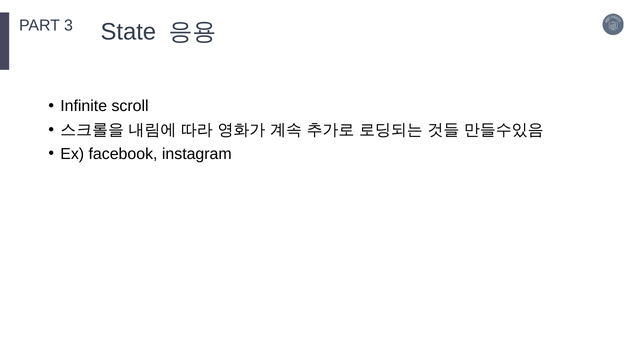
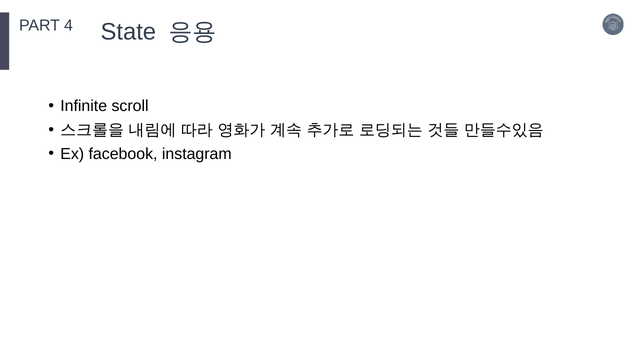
3: 3 -> 4 (68, 25)
